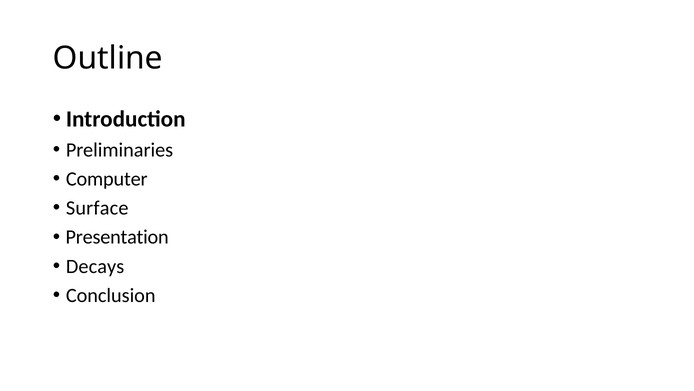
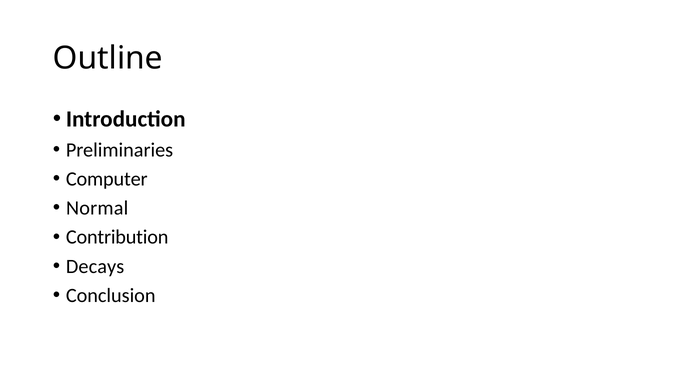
Surface: Surface -> Normal (97, 208)
Presentation: Presentation -> Contribution (117, 237)
